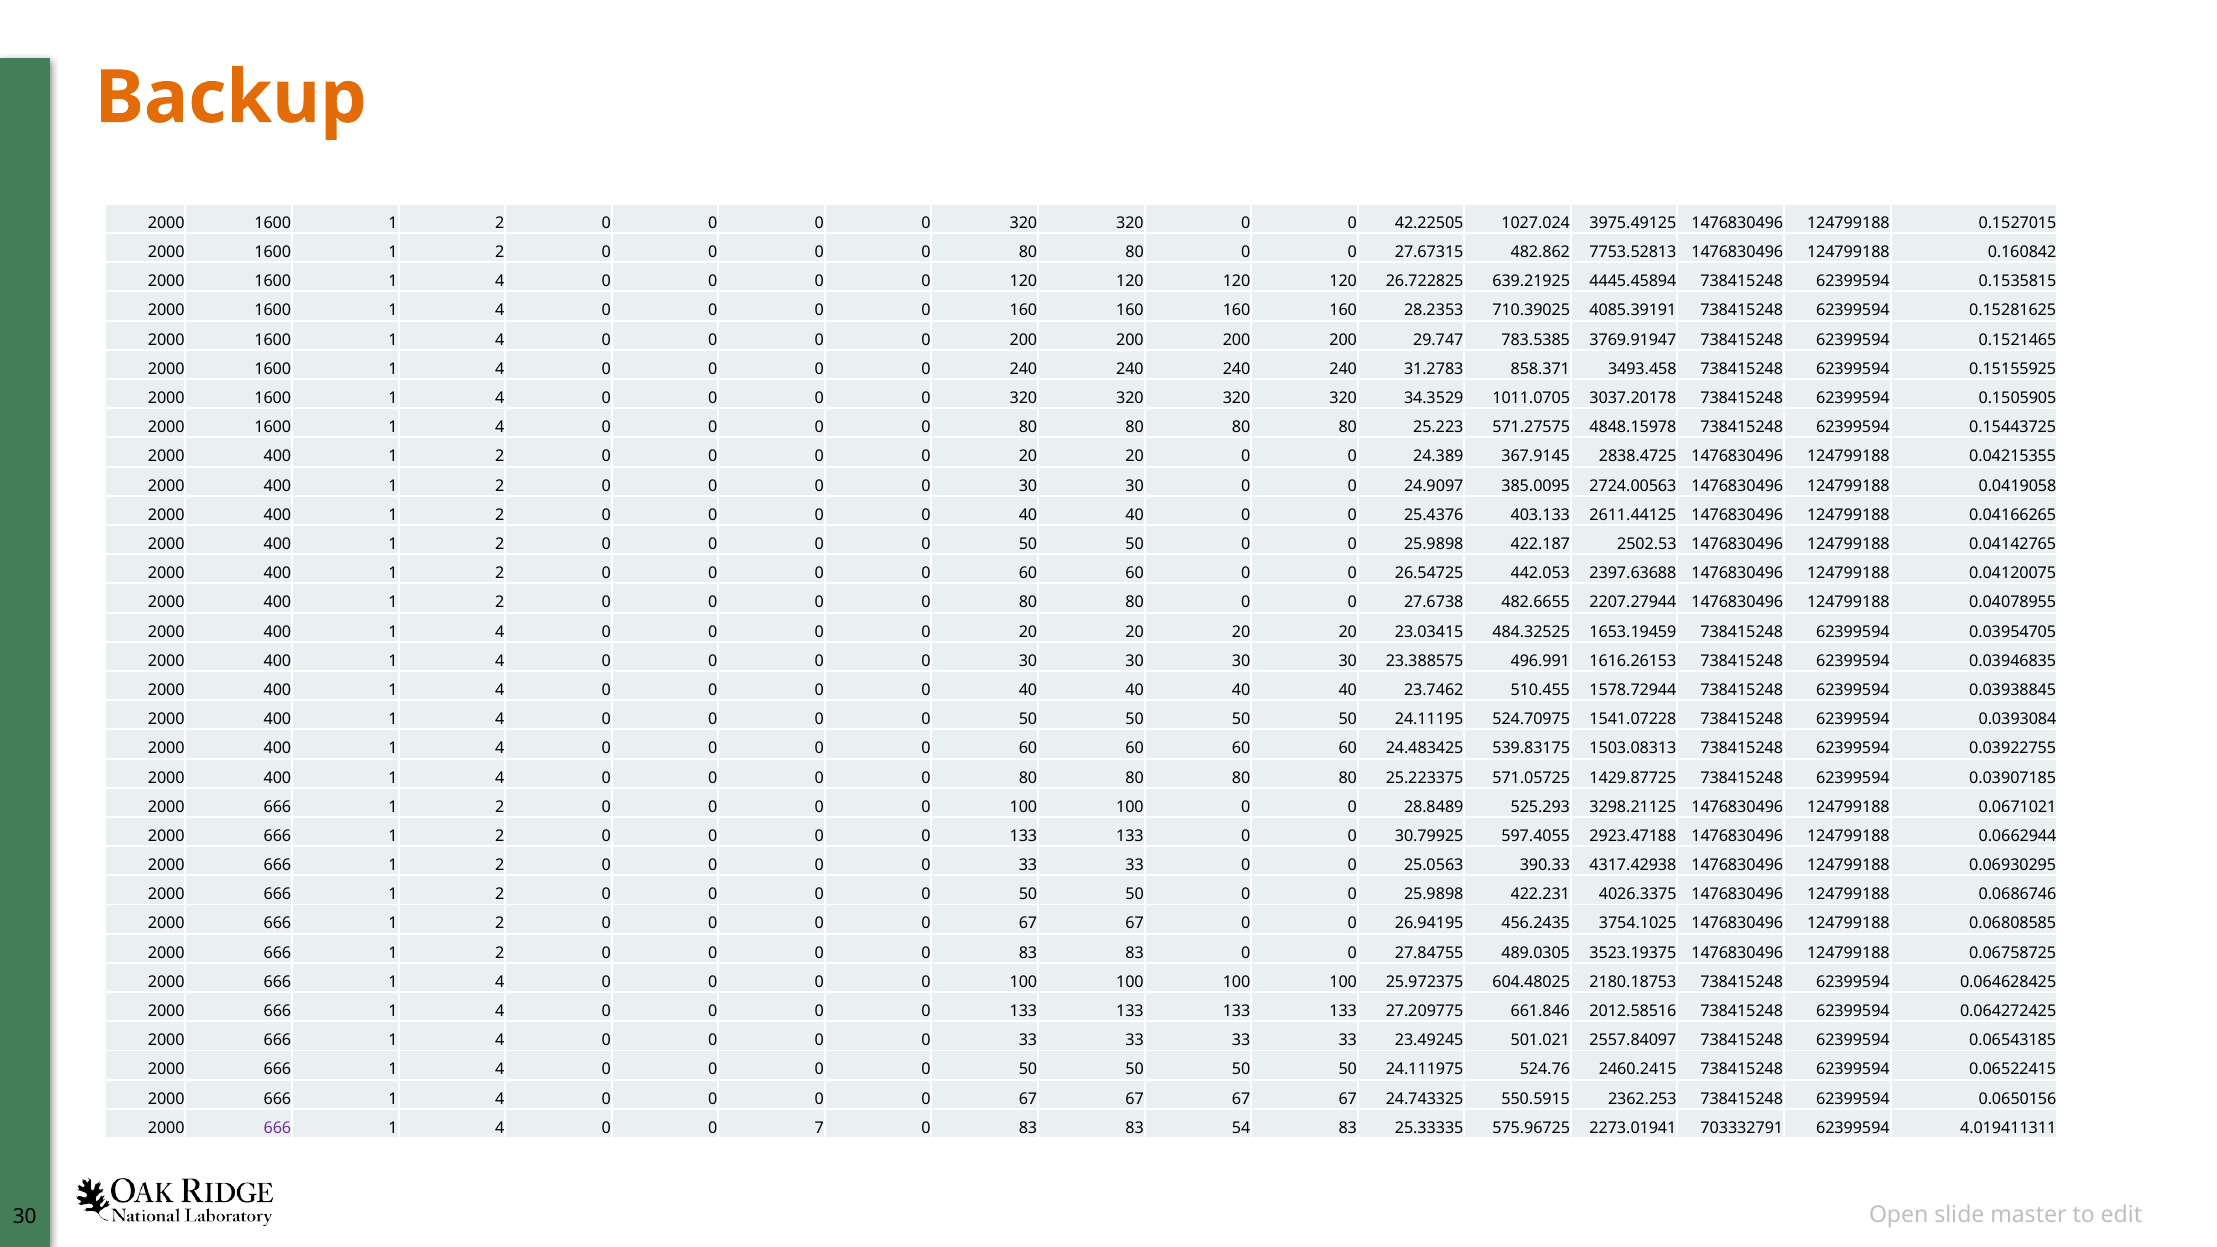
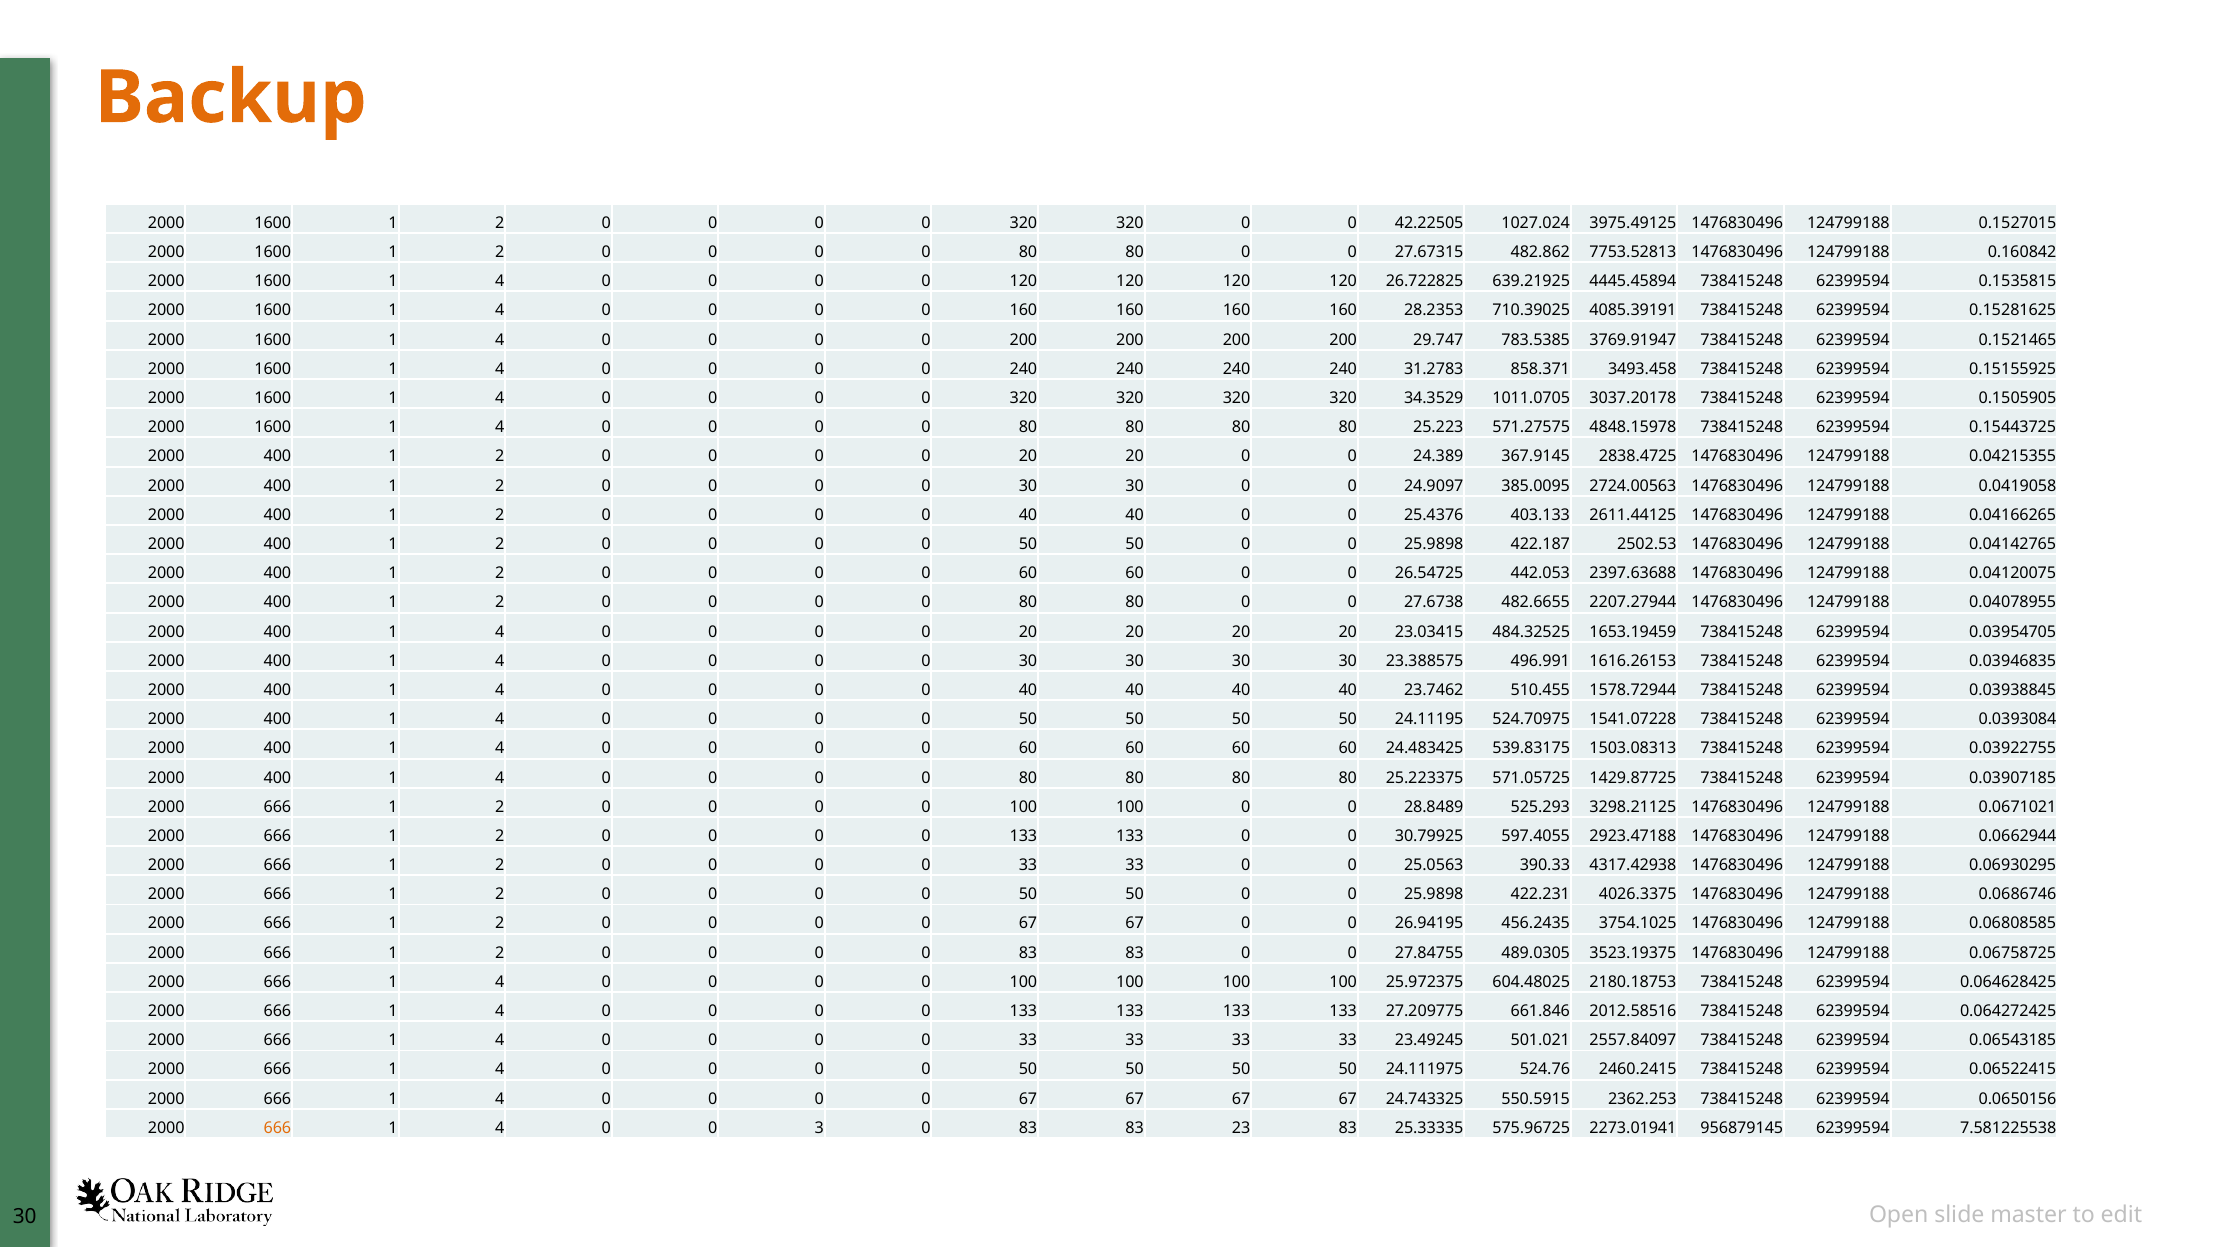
666 colour: purple -> orange (277, 1128)
7: 7 -> 3 (819, 1128)
54: 54 -> 23 (1241, 1128)
703332791: 703332791 -> 956879145 (1742, 1128)
4.019411311: 4.019411311 -> 7.581225538 (2008, 1128)
